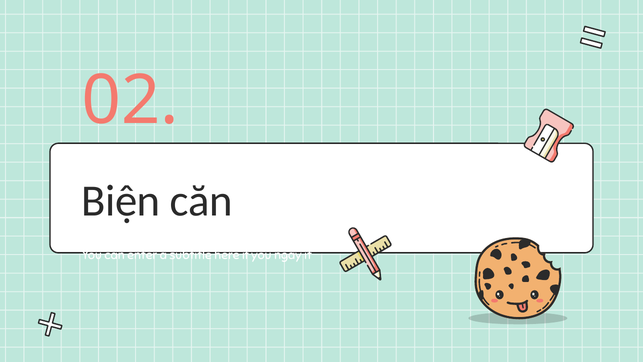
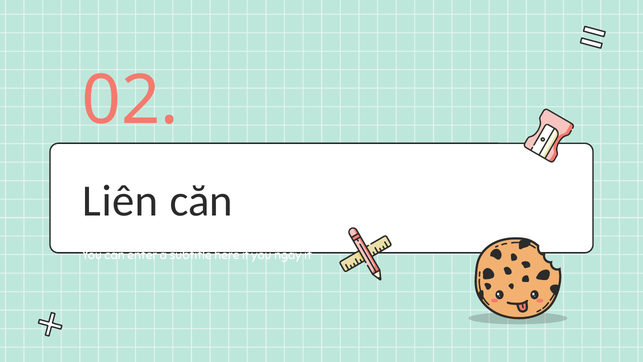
Biện: Biện -> Liên (120, 201)
